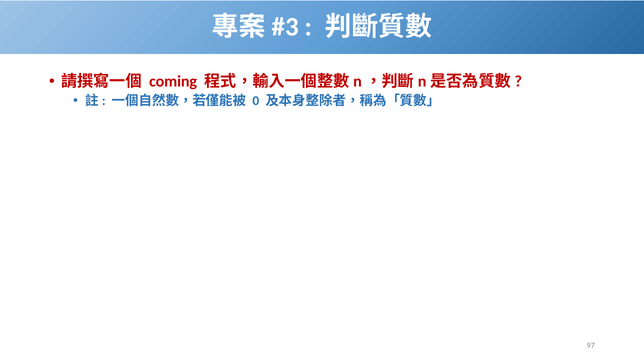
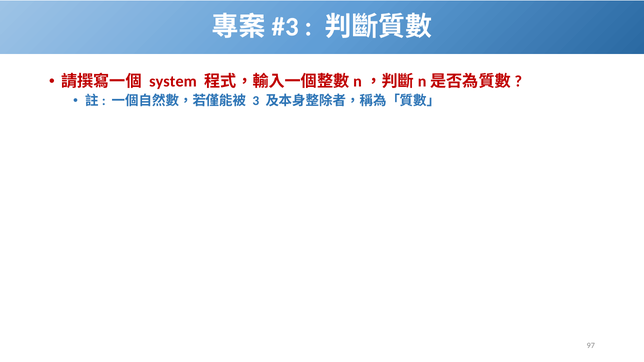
coming: coming -> system (173, 82)
0: 0 -> 3 (256, 101)
